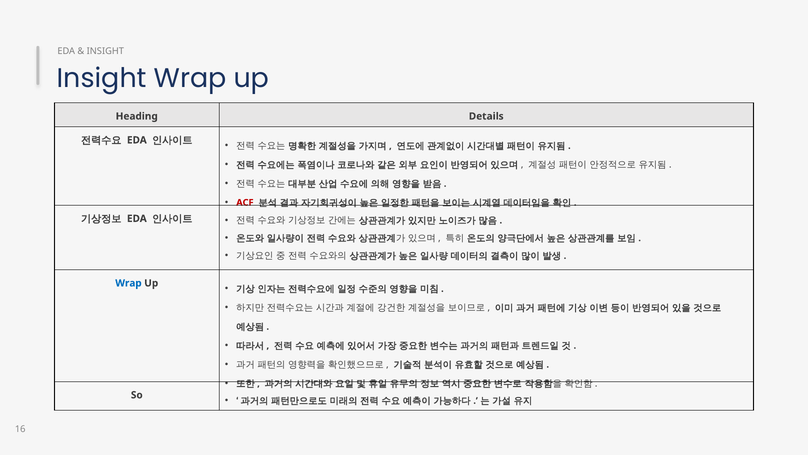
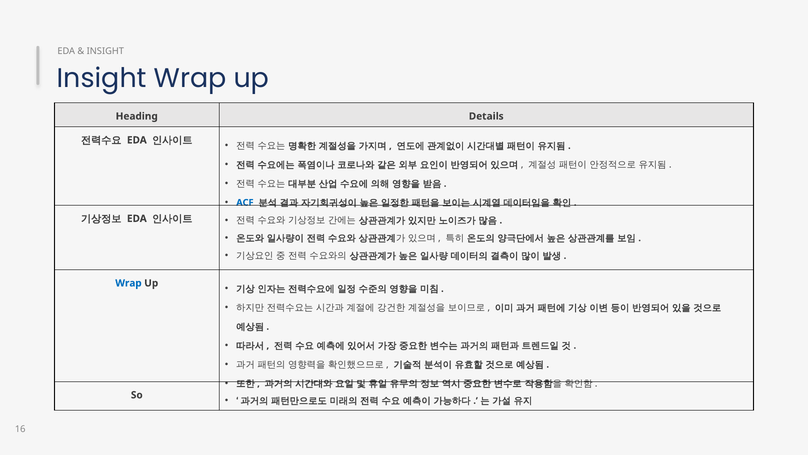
ACF colour: red -> blue (245, 202)
